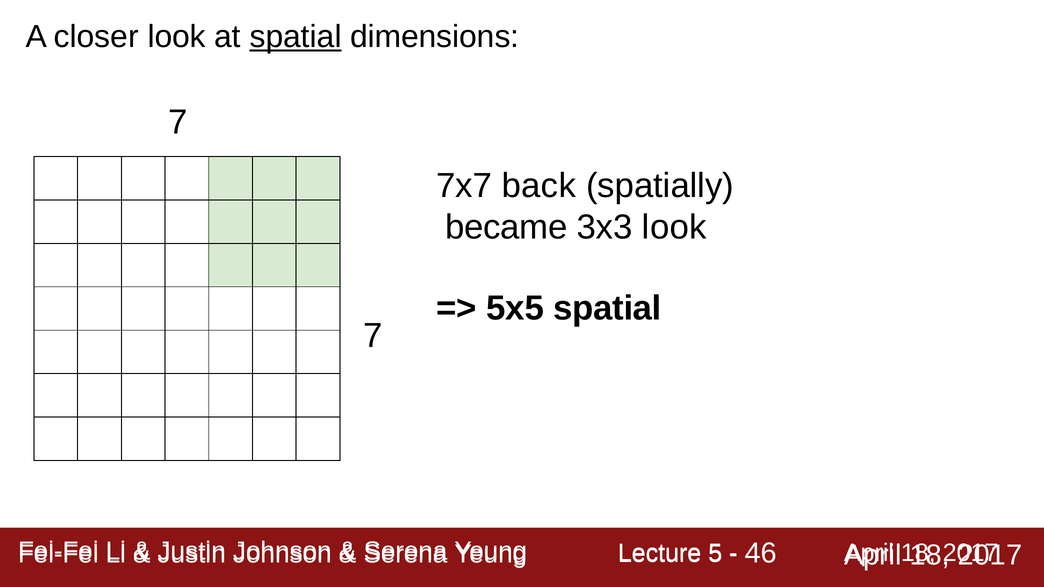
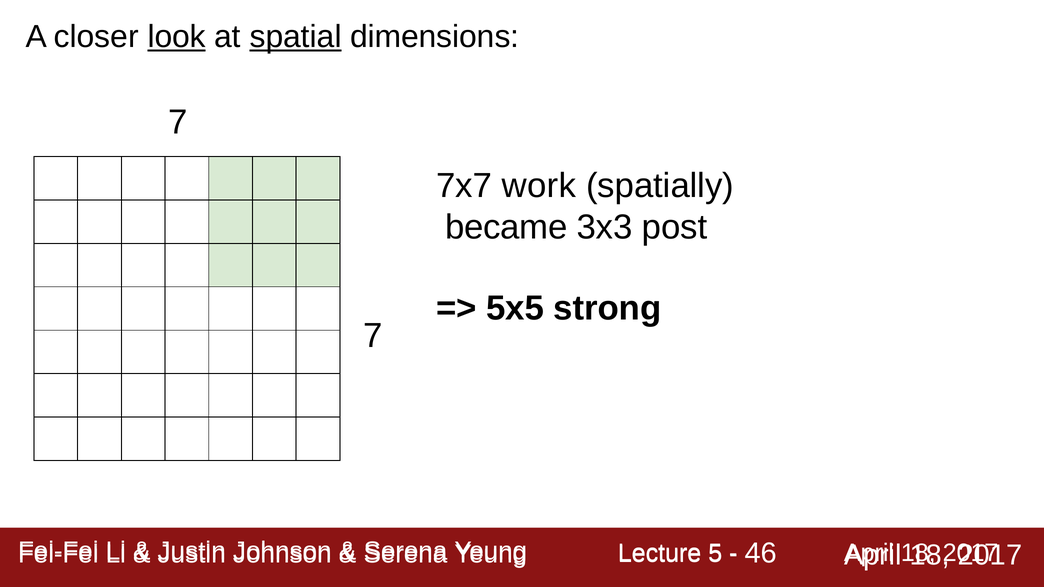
look underline: none -> present (177, 37)
back: back -> work (539, 186)
3x3 look: look -> post (675, 227)
5x5 spatial: spatial -> strong (607, 309)
